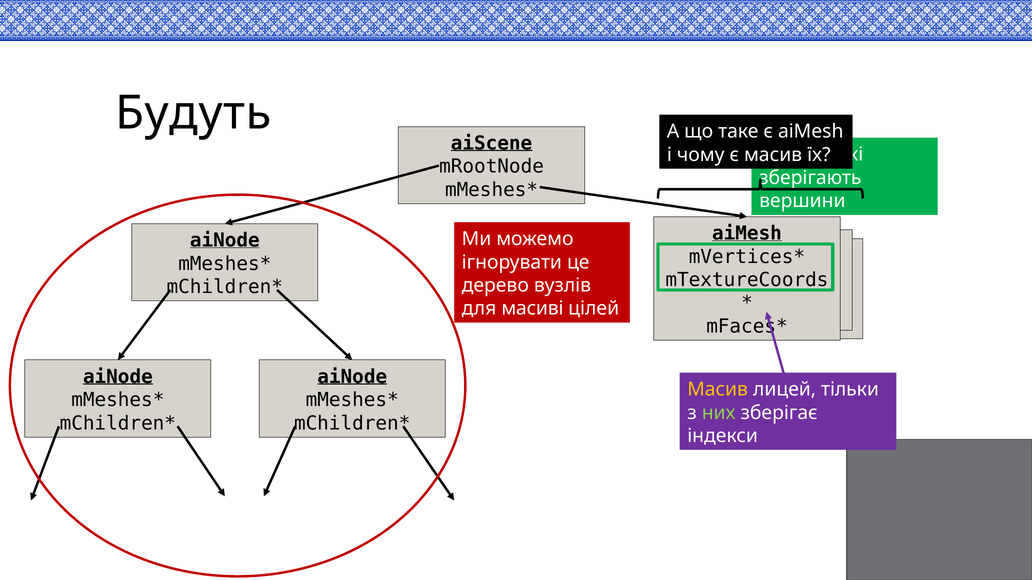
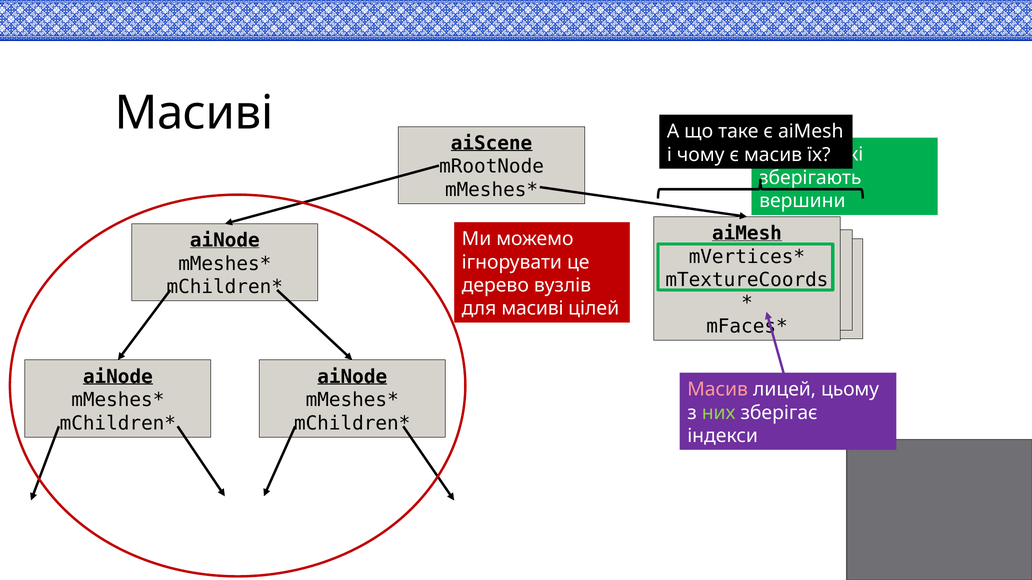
Будуть: Будуть -> Масиві (194, 113)
Масив colour: yellow -> pink (718, 390)
тільки: тільки -> цьому (850, 390)
